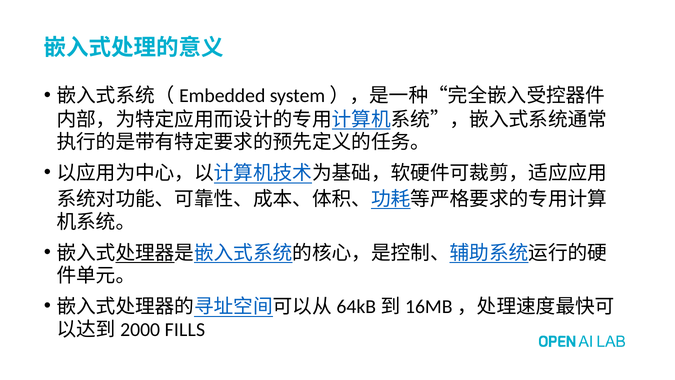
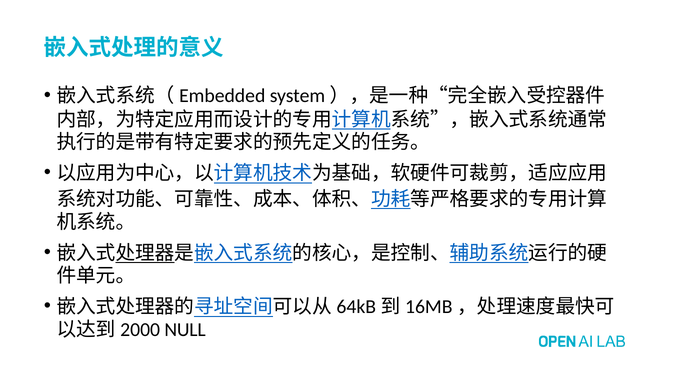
FILLS: FILLS -> NULL (185, 330)
